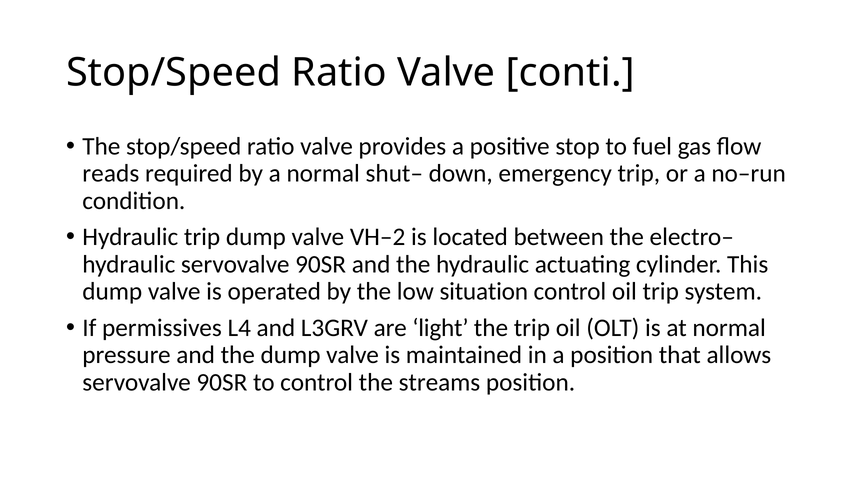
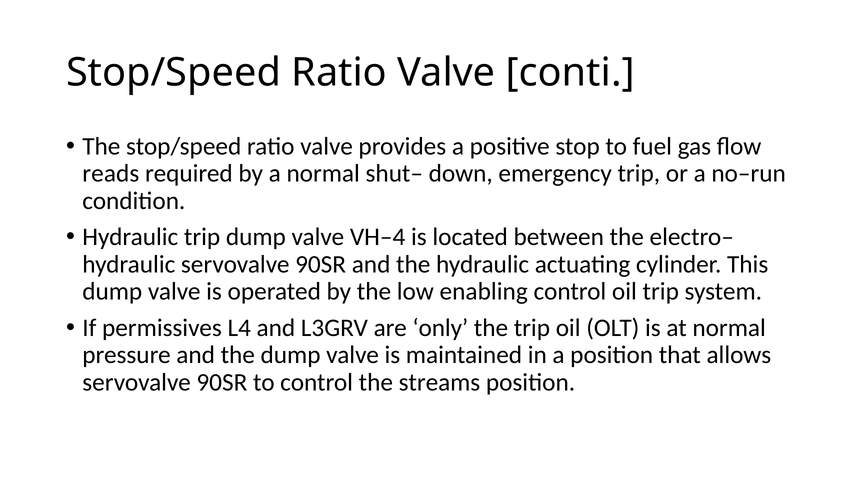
VH–2: VH–2 -> VH–4 (378, 237)
situation: situation -> enabling (484, 292)
light: light -> only (440, 328)
